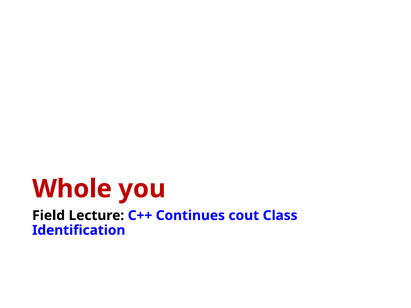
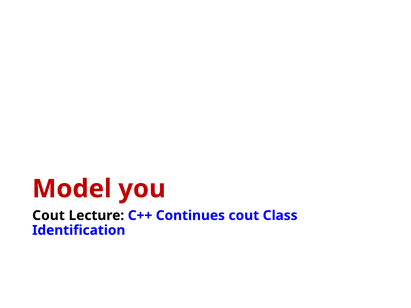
Whole: Whole -> Model (72, 189)
Field: Field -> Cout (49, 216)
